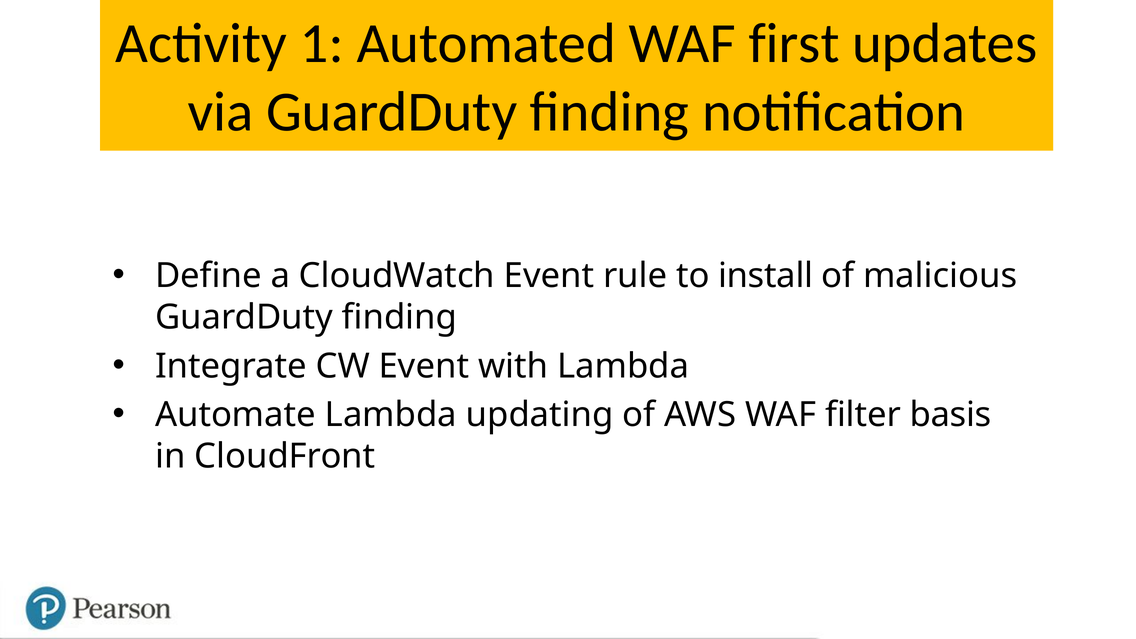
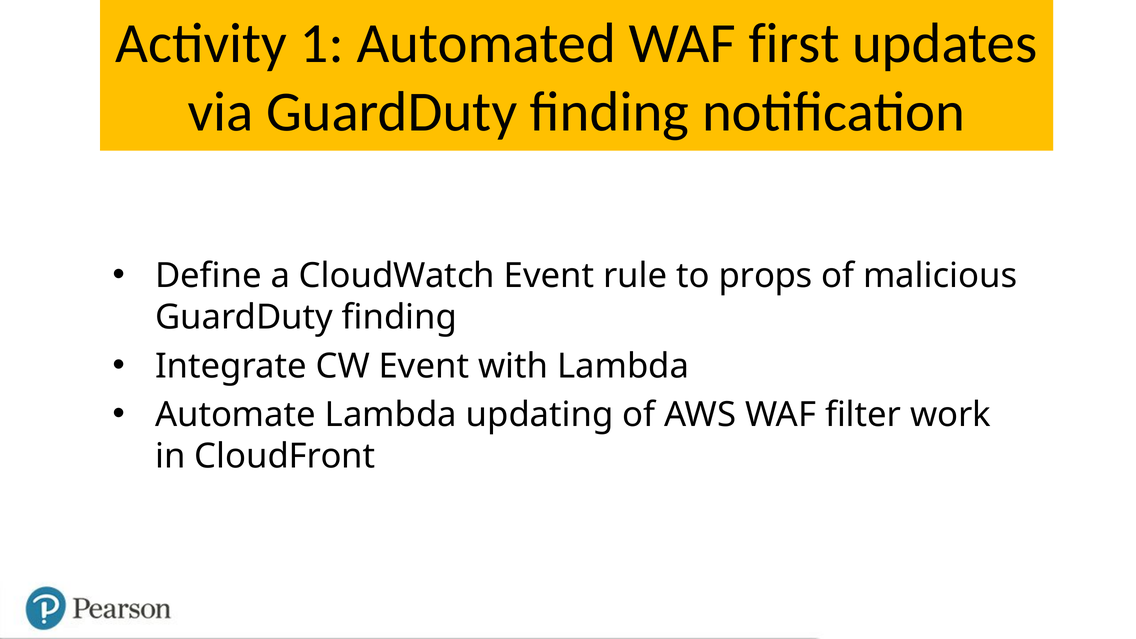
install: install -> props (766, 276)
basis: basis -> work (950, 415)
